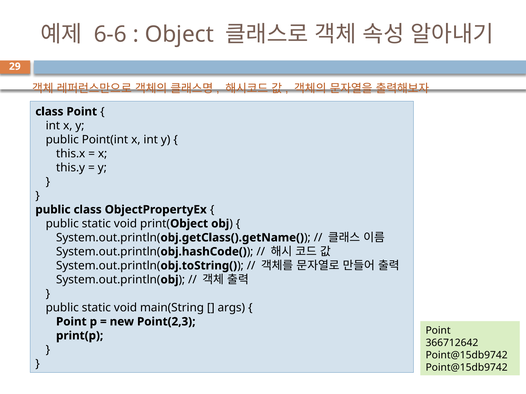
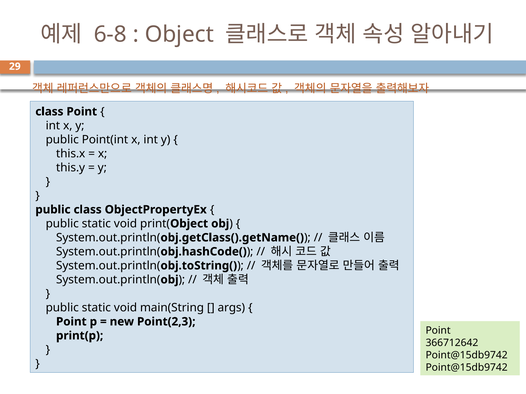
6-6: 6-6 -> 6-8 (110, 34)
